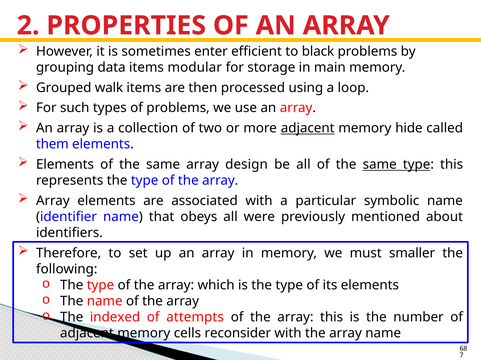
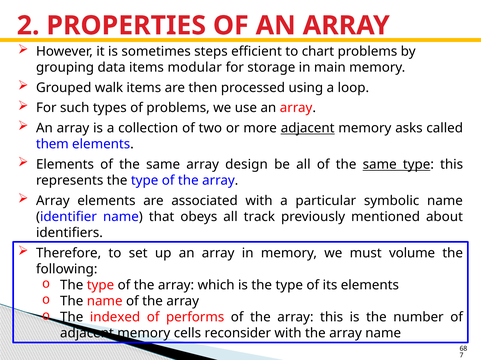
enter: enter -> steps (211, 52)
black: black -> chart (318, 52)
hide: hide -> asks (409, 128)
were: were -> track (259, 217)
smaller: smaller -> volume (412, 254)
attempts: attempts -> performs (195, 318)
